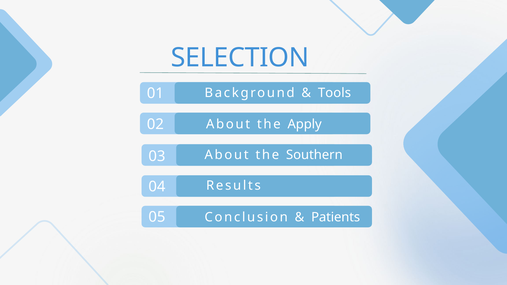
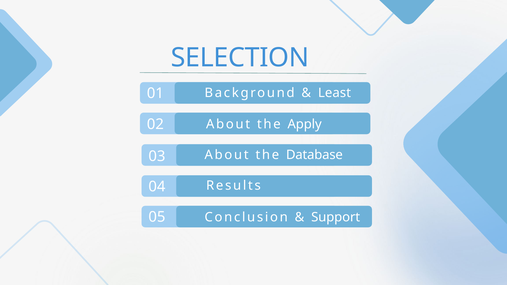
Tools: Tools -> Least (334, 93)
Southern: Southern -> Database (314, 155)
Patients: Patients -> Support (336, 217)
